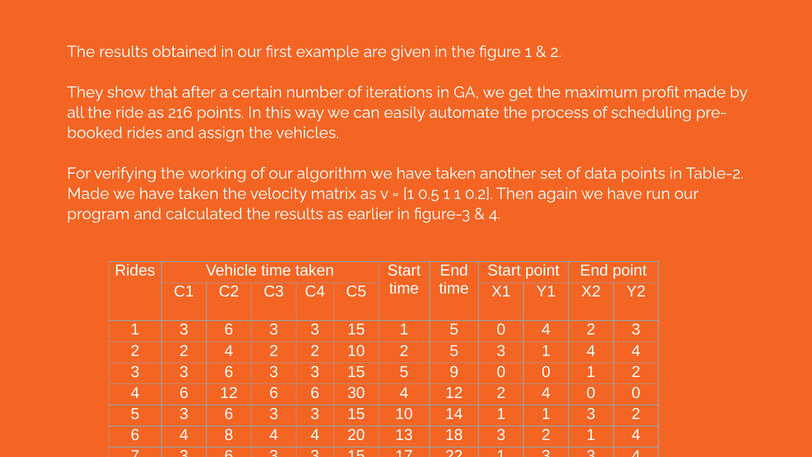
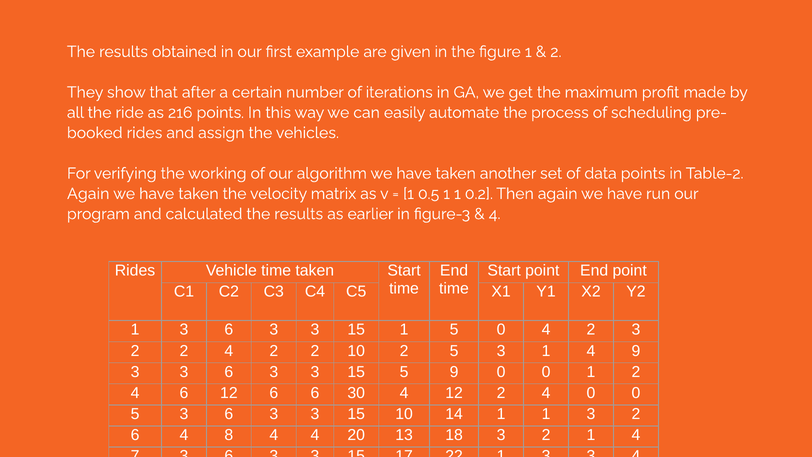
Made: Made -> Again (88, 194)
1 4 4: 4 -> 9 (636, 351)
